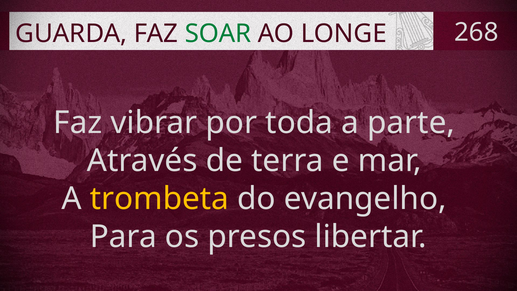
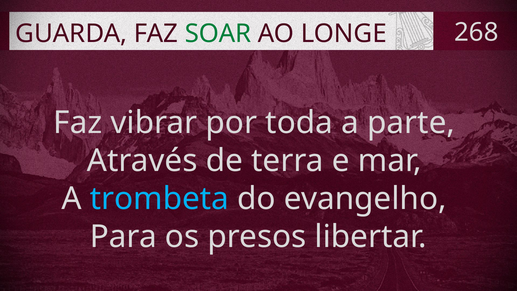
trombeta colour: yellow -> light blue (159, 199)
